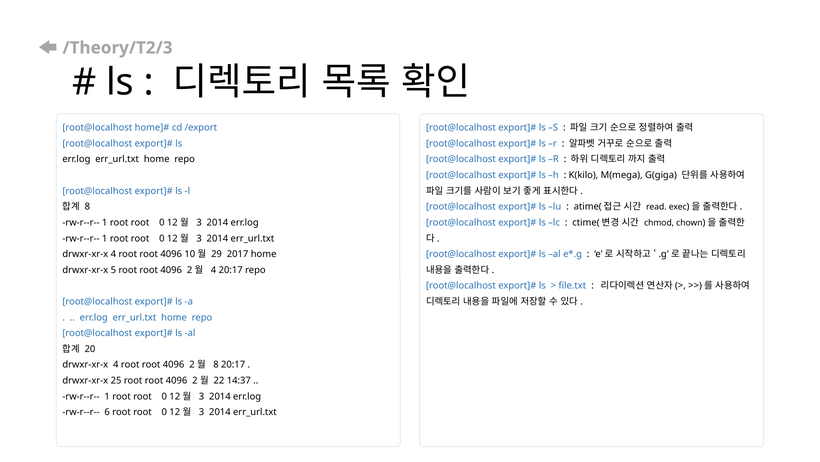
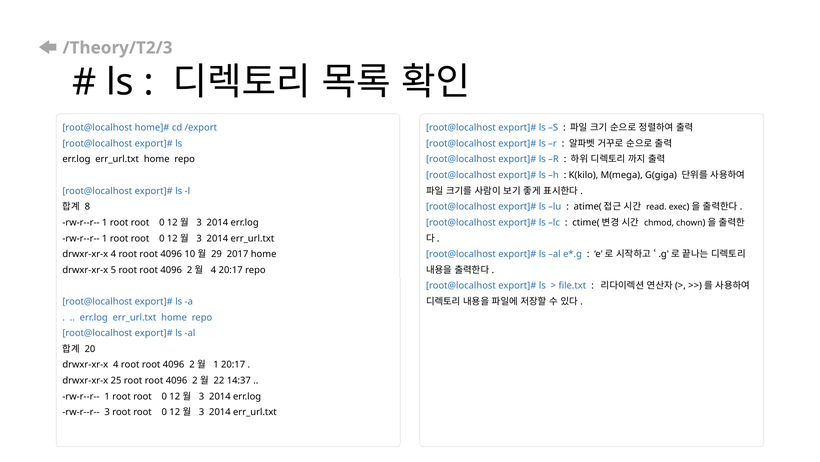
8: 8 -> 1 (216, 364)
rw-r--r-- 6: 6 -> 3 (107, 412)
